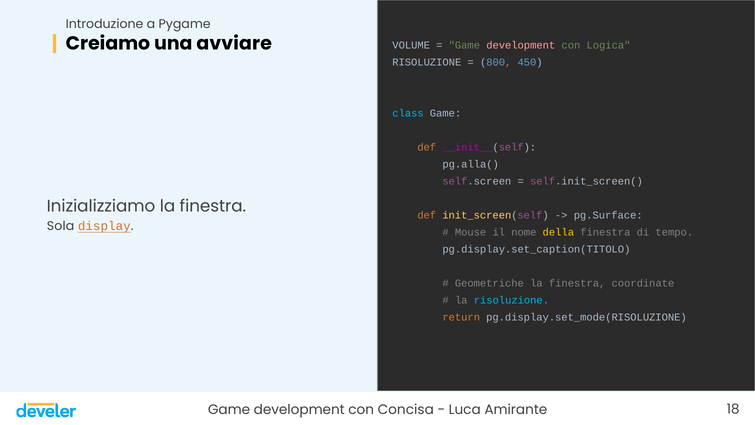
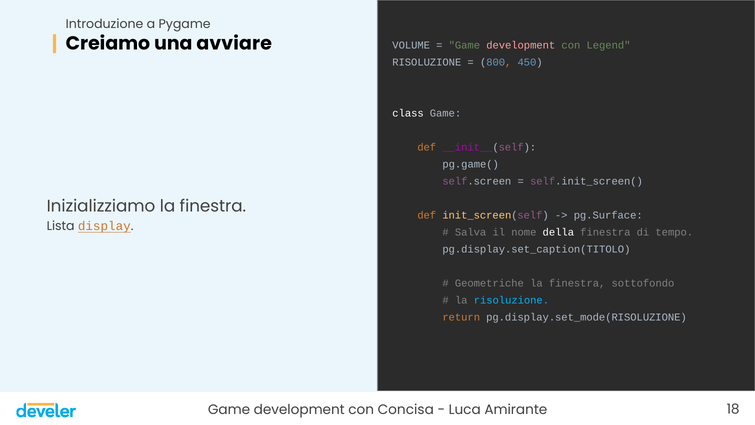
Logica: Logica -> Legend (609, 45)
class colour: light blue -> white (408, 113)
pg.alla(: pg.alla( -> pg.game( (471, 164)
Sola: Sola -> Lista (61, 226)
Mouse: Mouse -> Salva (471, 232)
della colour: yellow -> white (558, 232)
coordinate: coordinate -> sottofondo (643, 283)
